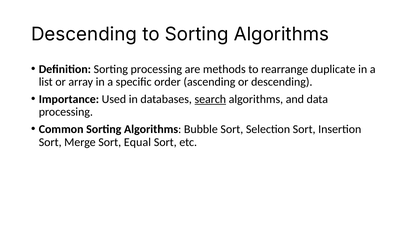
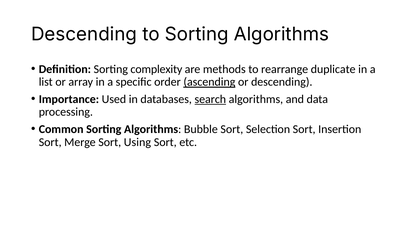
Sorting processing: processing -> complexity (156, 69)
ascending underline: none -> present (209, 82)
Equal: Equal -> Using (137, 142)
